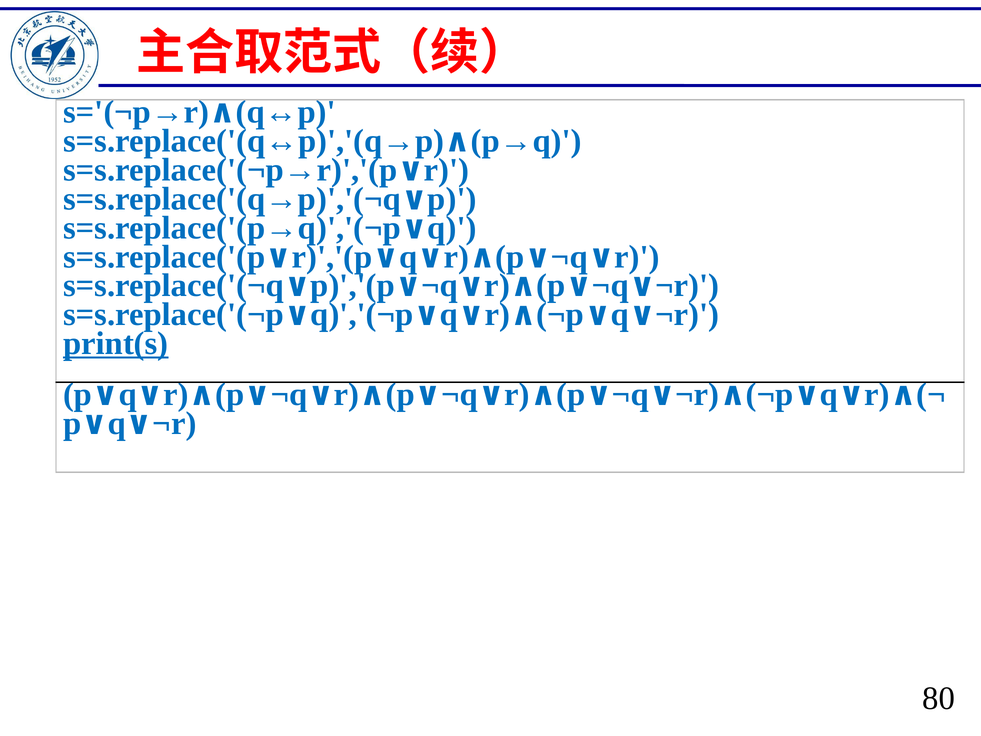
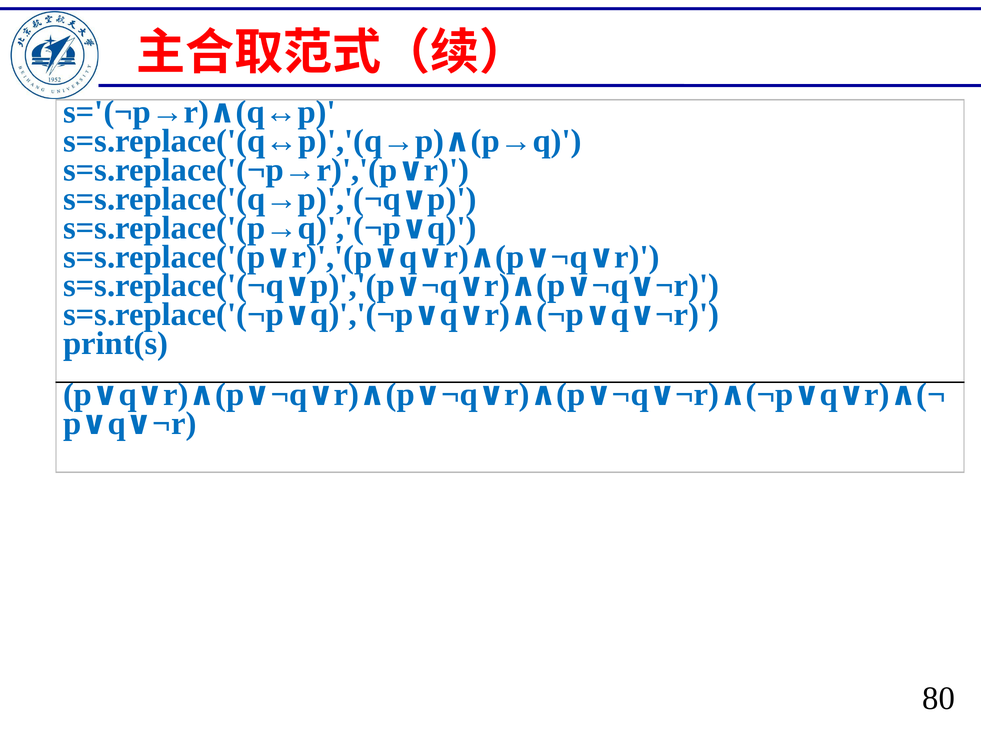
print(s underline: present -> none (116, 343)
